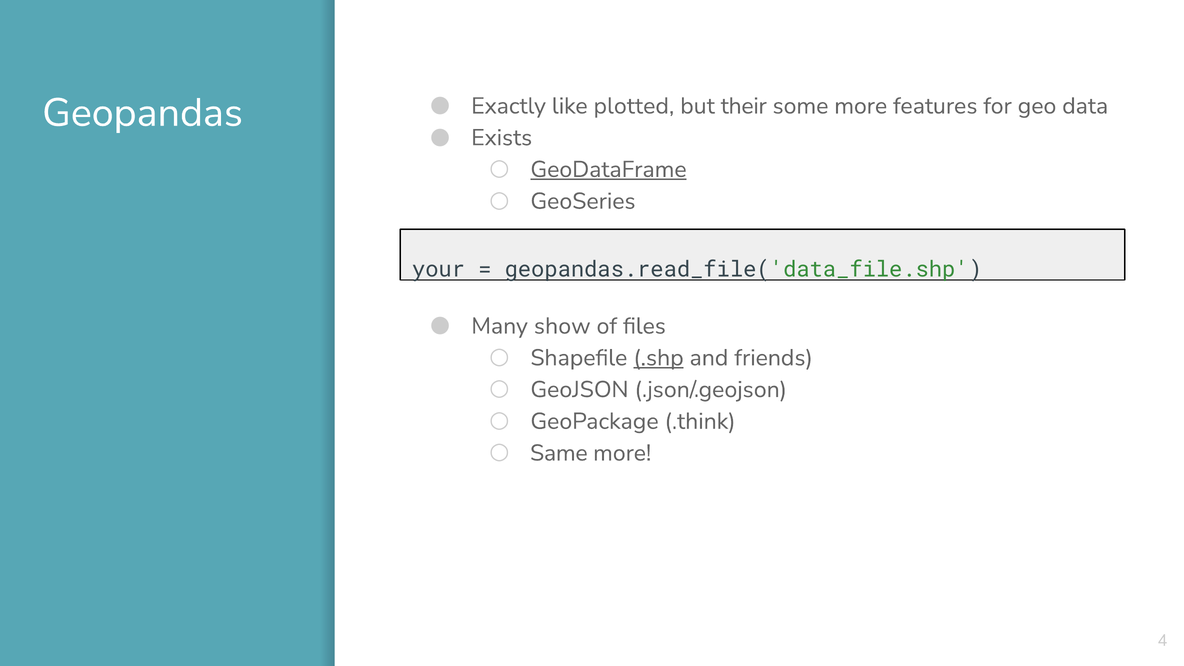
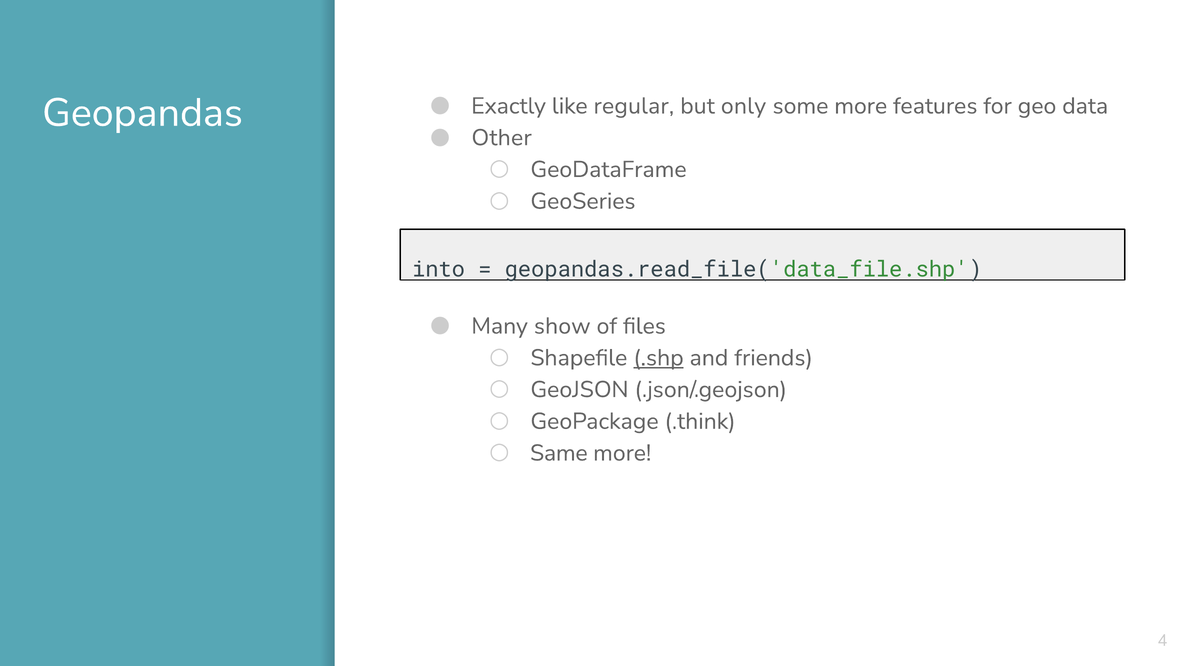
plotted: plotted -> regular (634, 106)
their: their -> only (743, 106)
Exists: Exists -> Other (502, 138)
GeoDataFrame underline: present -> none (609, 169)
your: your -> into (439, 269)
